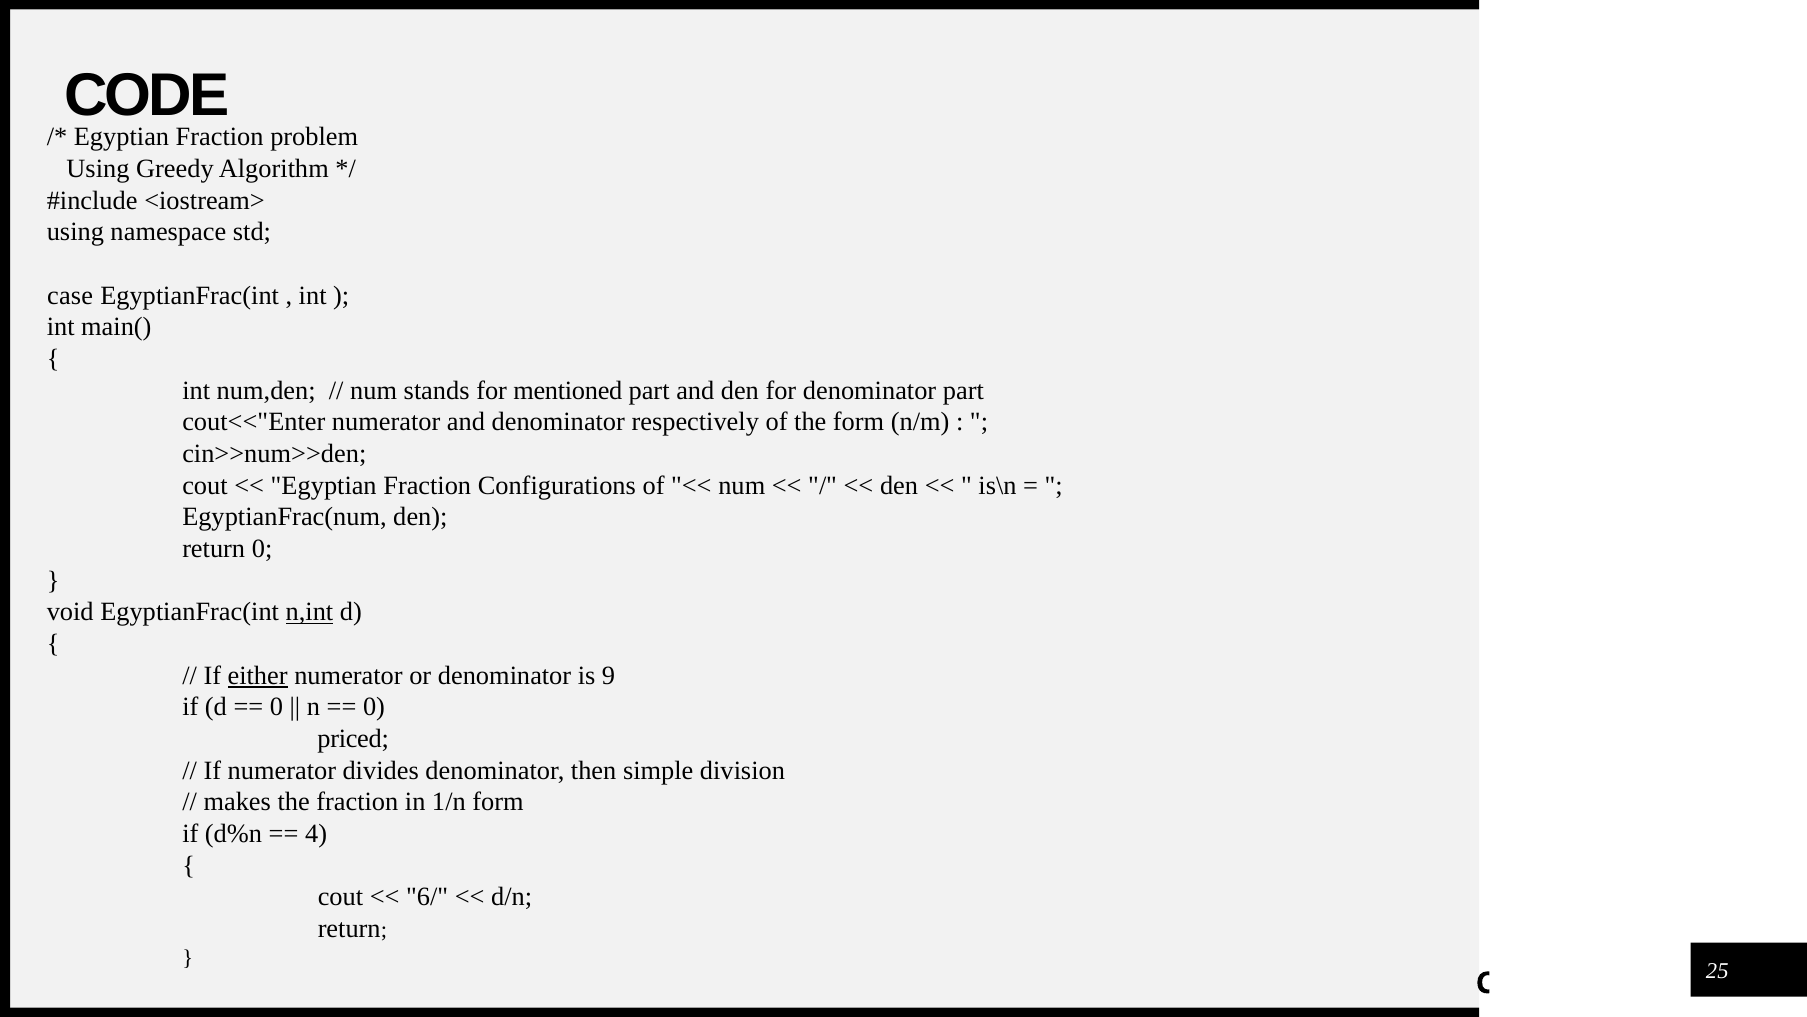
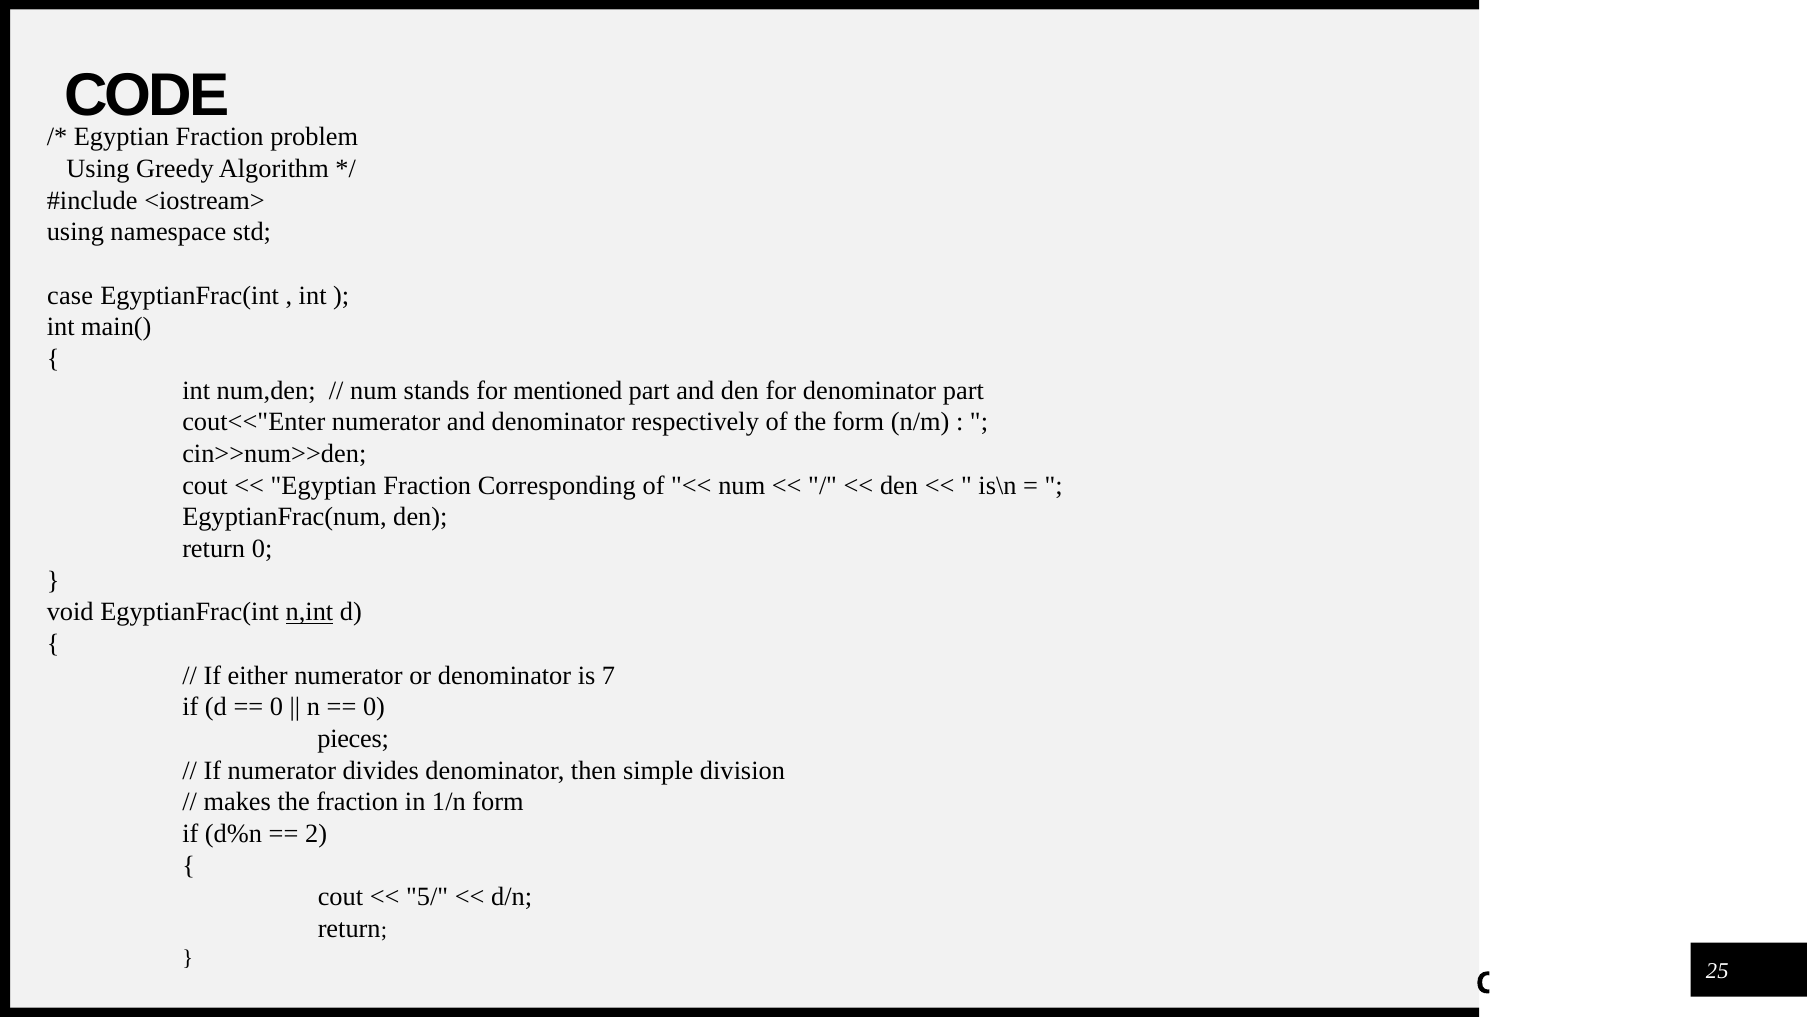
Configurations: Configurations -> Corresponding (557, 485)
either underline: present -> none (258, 675)
9: 9 -> 7 (609, 675)
priced: priced -> pieces (353, 738)
4: 4 -> 2 (316, 833)
6/: 6/ -> 5/ (427, 896)
